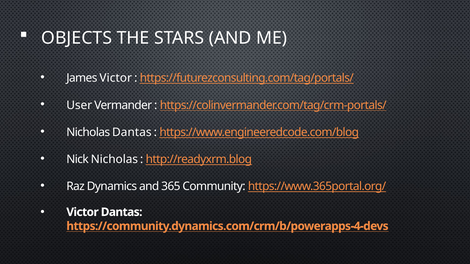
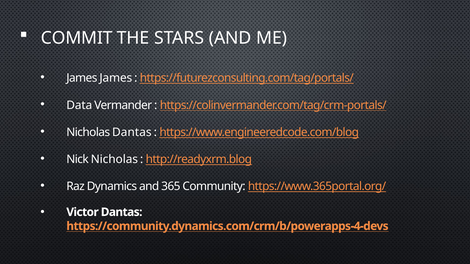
OBJECTS: OBJECTS -> COMMIT (77, 38)
James Victor: Victor -> James (116, 78)
User: User -> Data (79, 105)
